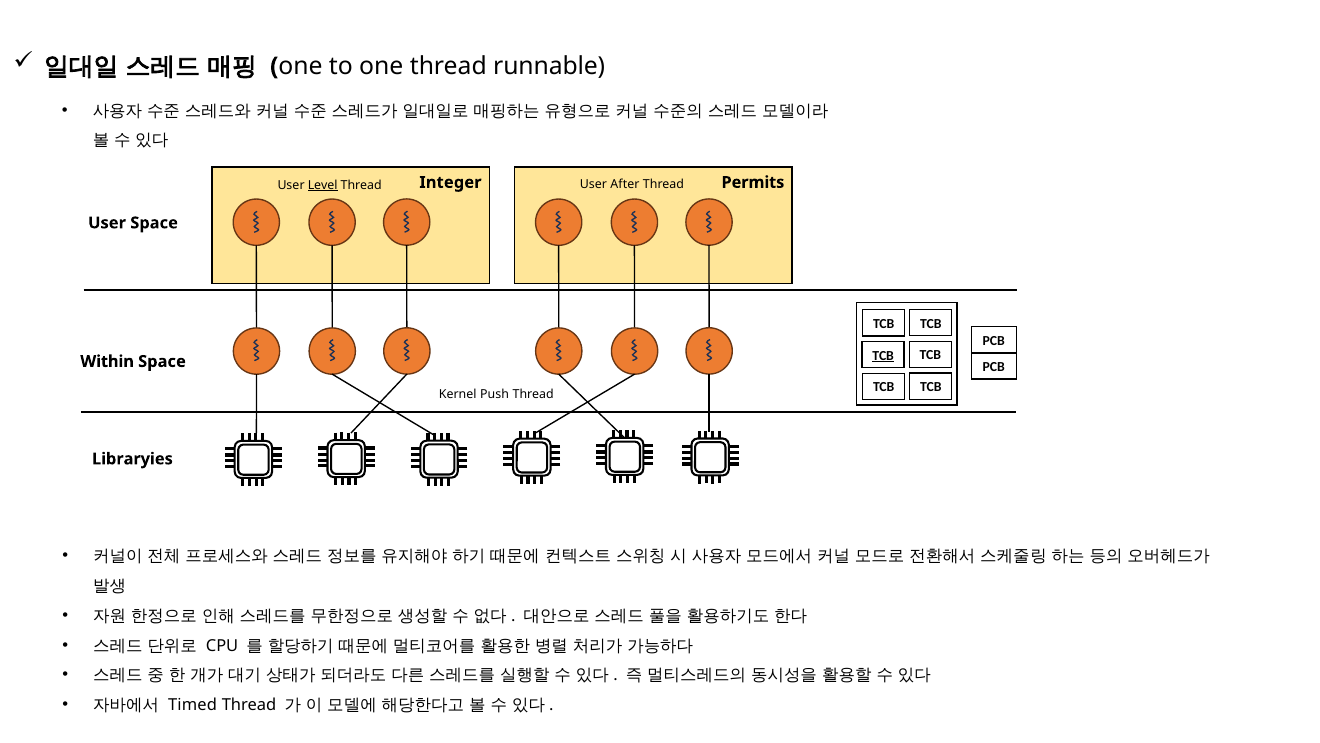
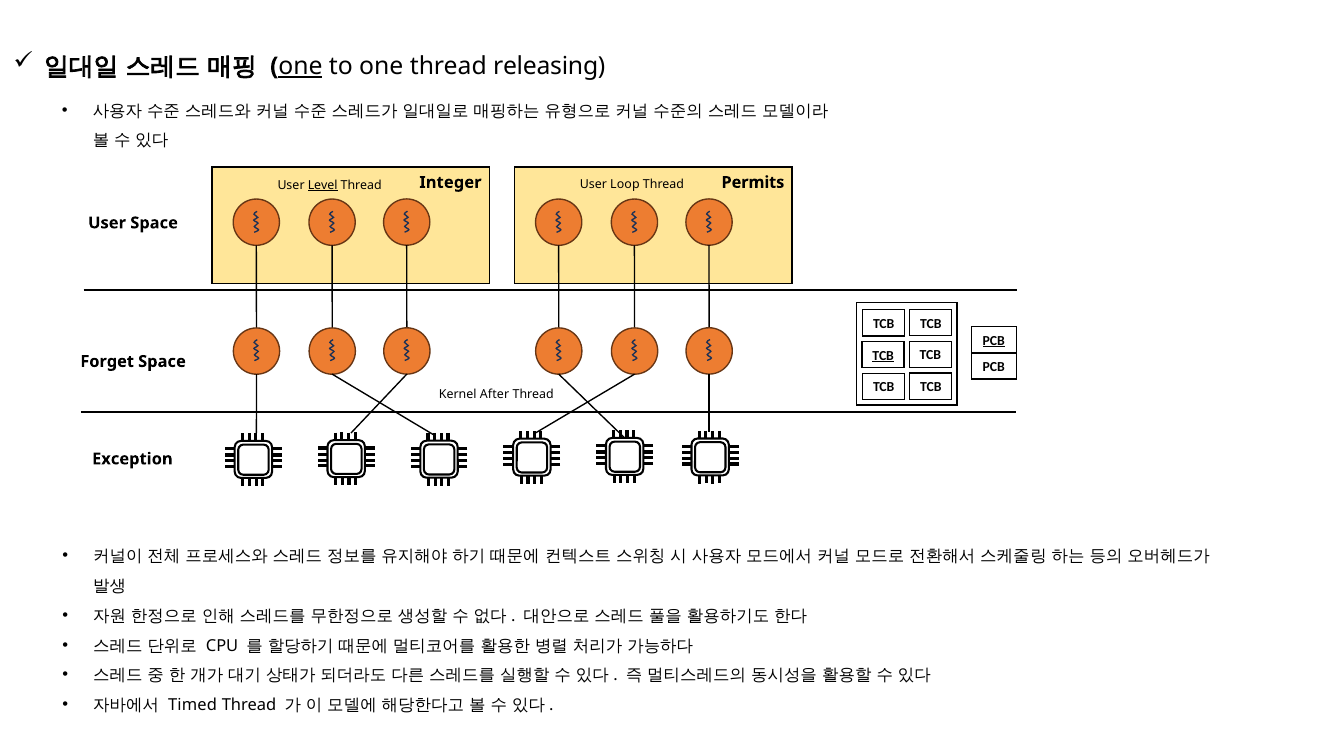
one underline: none -> present (300, 66)
runnable: runnable -> releasing (549, 66)
After: After -> Loop (625, 185)
PCB underline: none -> present (994, 340)
Within: Within -> Forget (107, 361)
Push: Push -> After (495, 394)
Libraryies: Libraryies -> Exception (132, 459)
